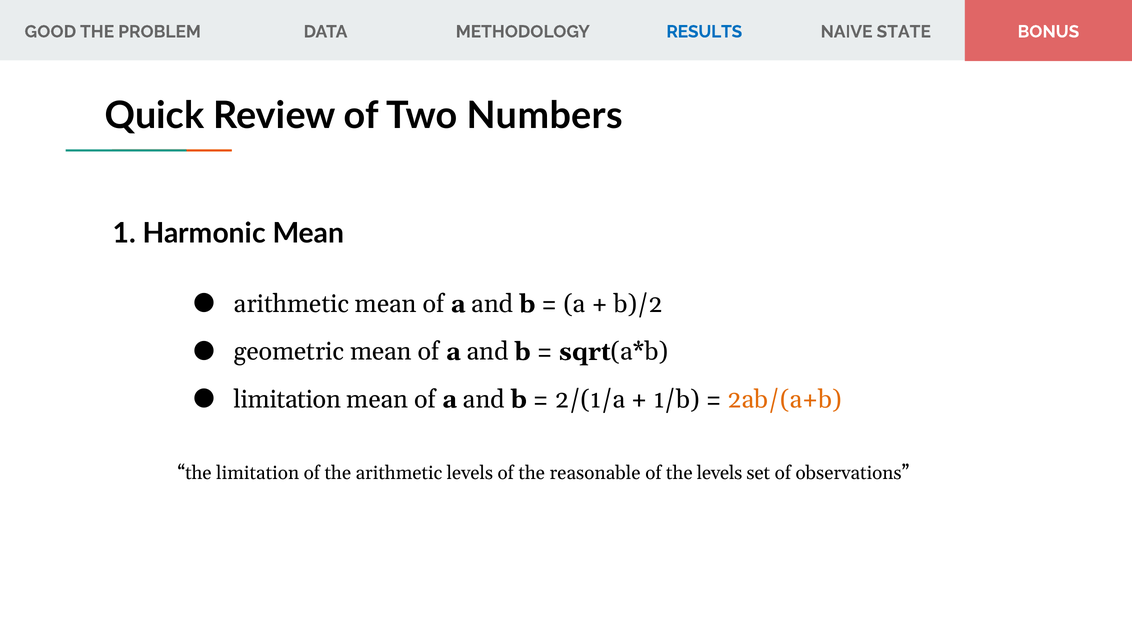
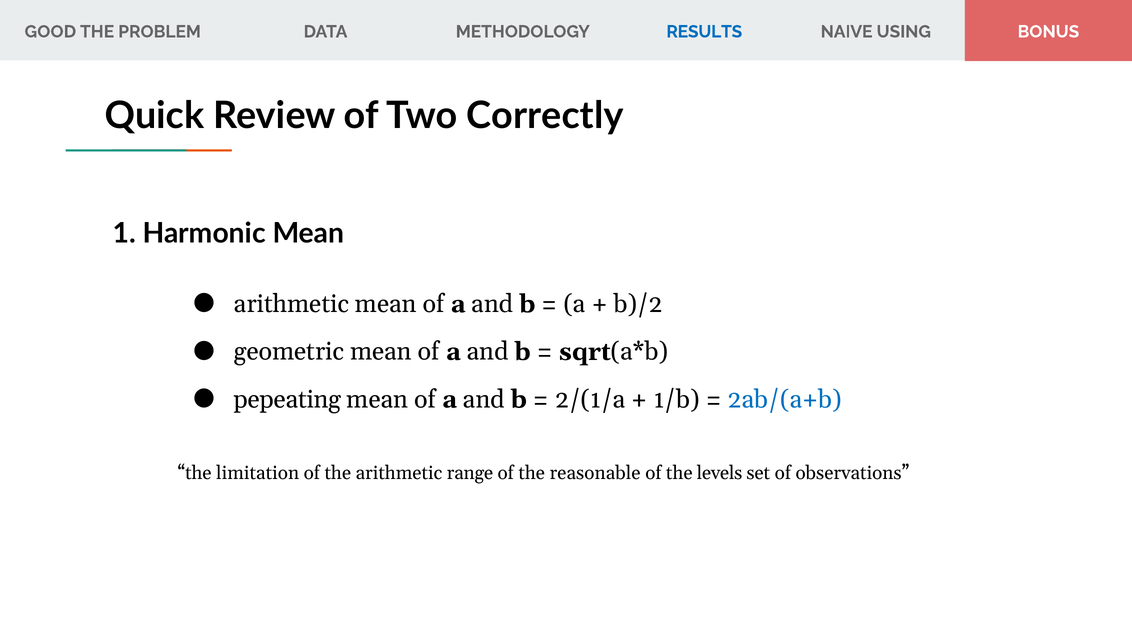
STATE: STATE -> USING (904, 32)
Numbers: Numbers -> Correctly (545, 116)
limitation: limitation -> pepeating (287, 399)
2ab/(a+b colour: orange -> blue (785, 399)
arithmetic levels: levels -> range (470, 473)
